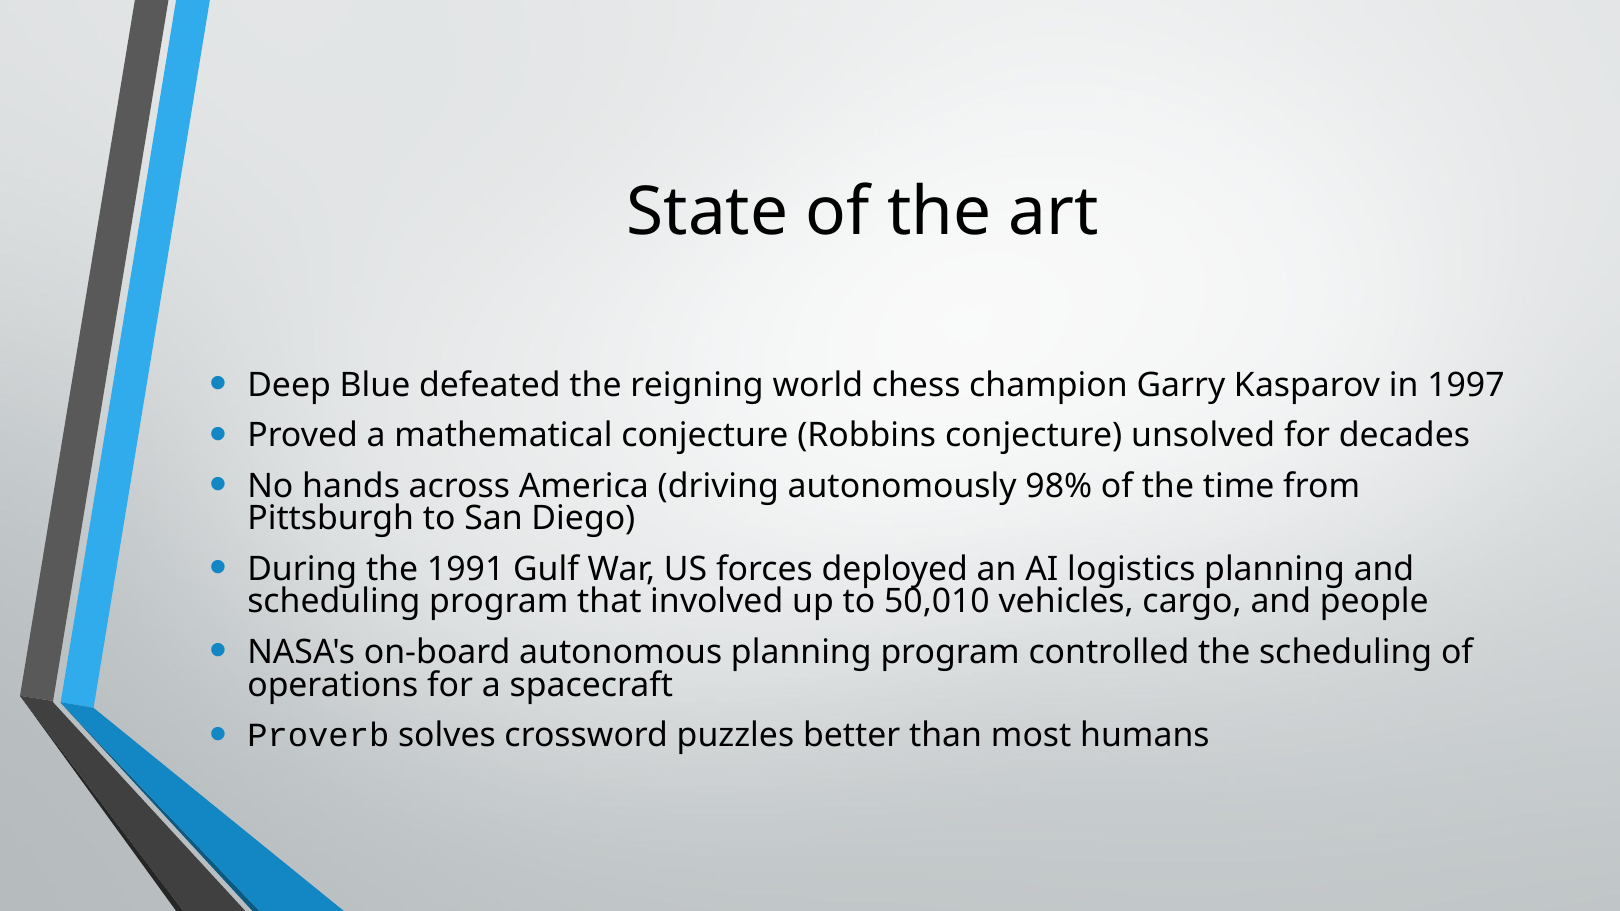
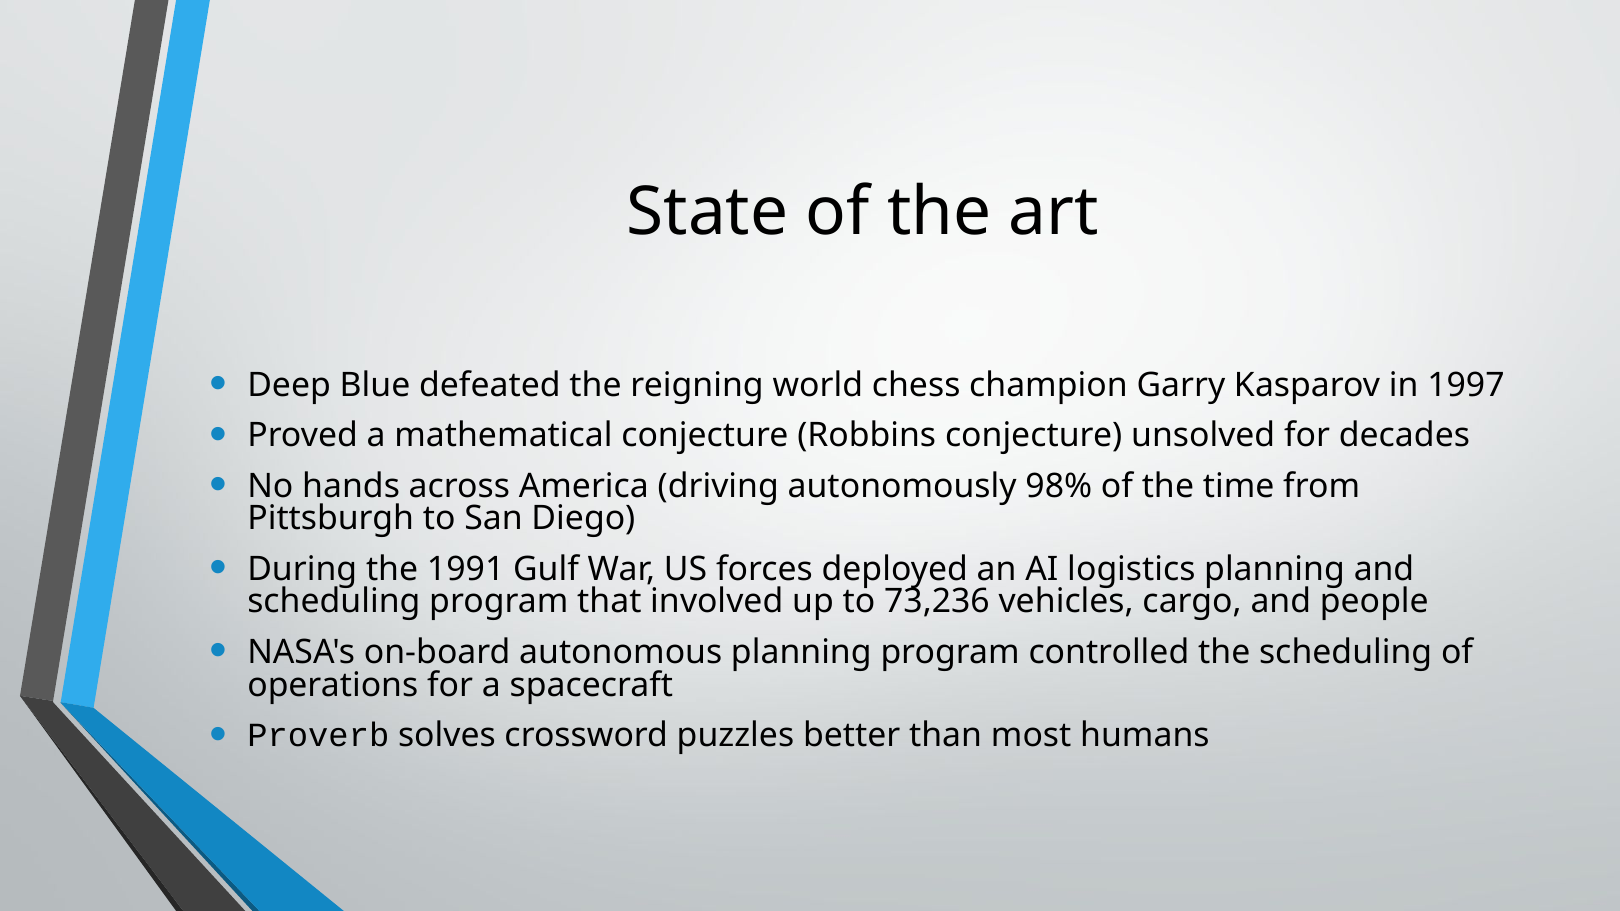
50,010: 50,010 -> 73,236 (937, 602)
